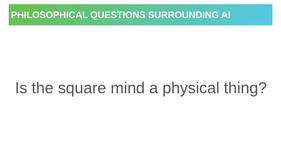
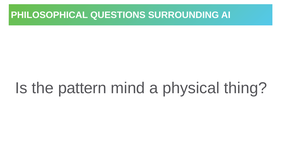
square: square -> pattern (82, 88)
